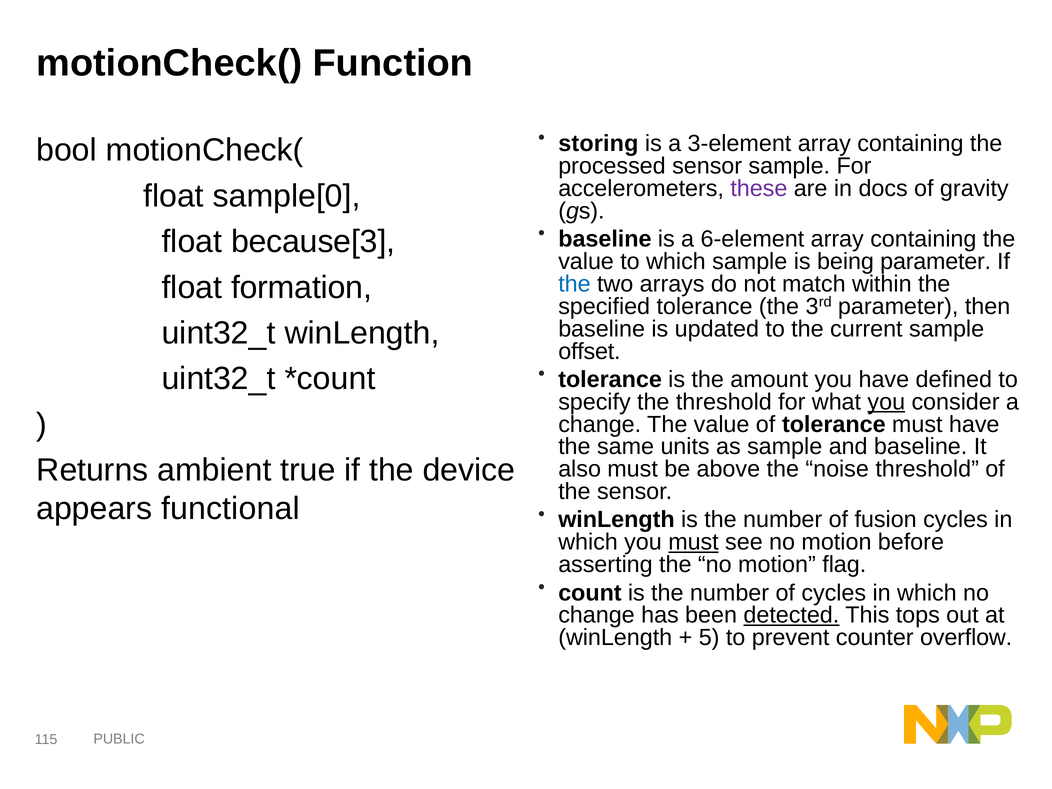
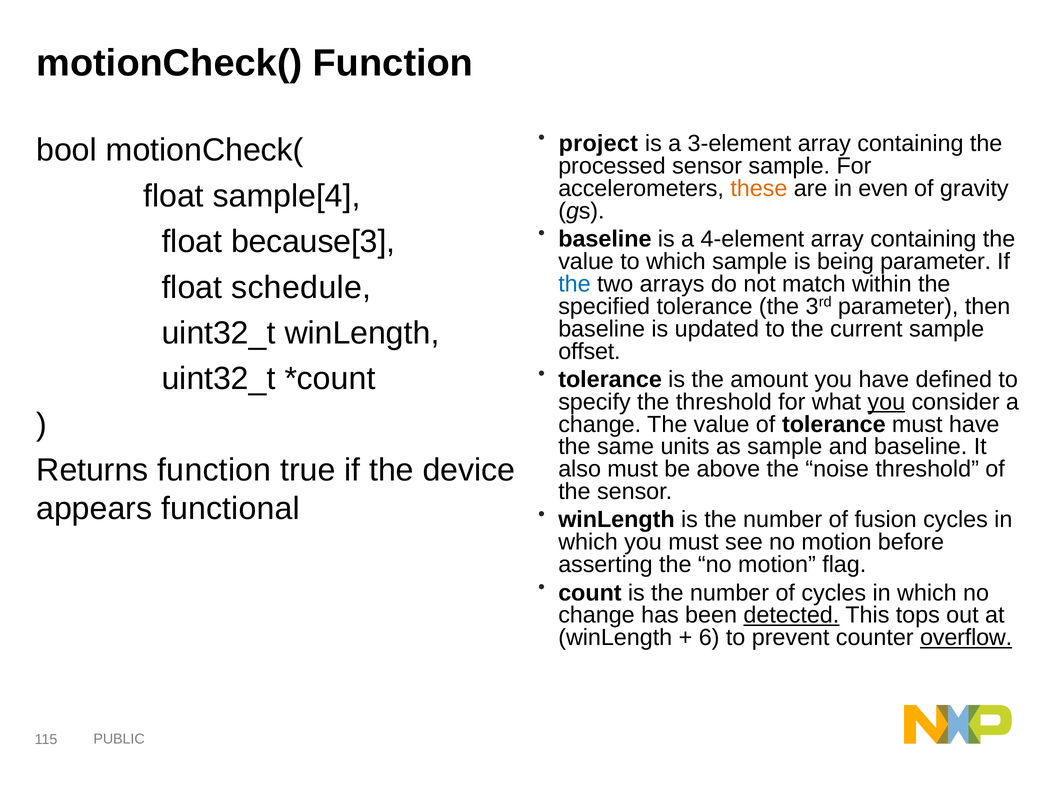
storing: storing -> project (598, 144)
these colour: purple -> orange (759, 188)
docs: docs -> even (883, 188)
sample[0: sample[0 -> sample[4 (287, 196)
6-element: 6-element -> 4-element (752, 239)
formation: formation -> schedule (301, 287)
Returns ambient: ambient -> function (214, 470)
must underline: present -> none (693, 542)
5: 5 -> 6 (709, 638)
overflow underline: none -> present (966, 638)
